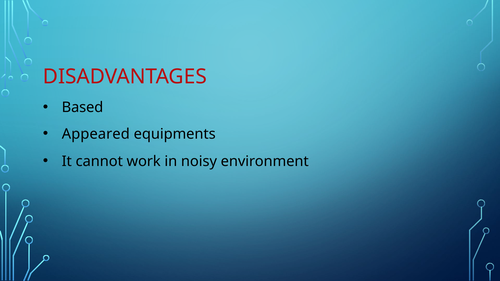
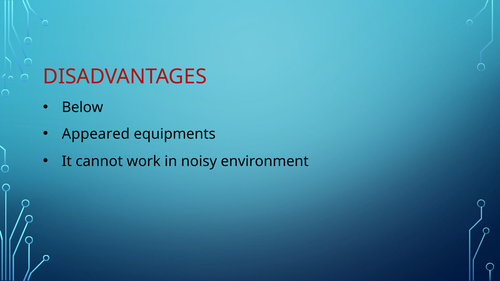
Based: Based -> Below (82, 108)
